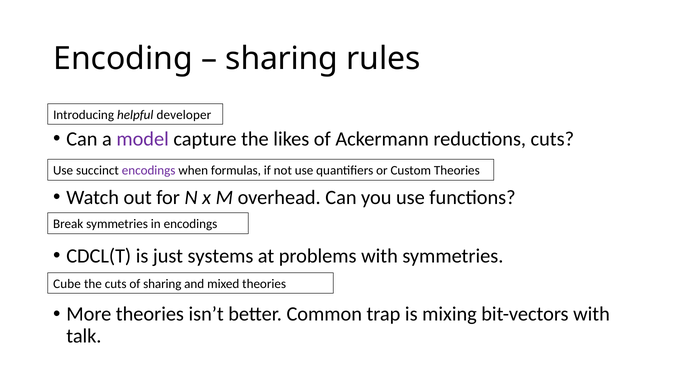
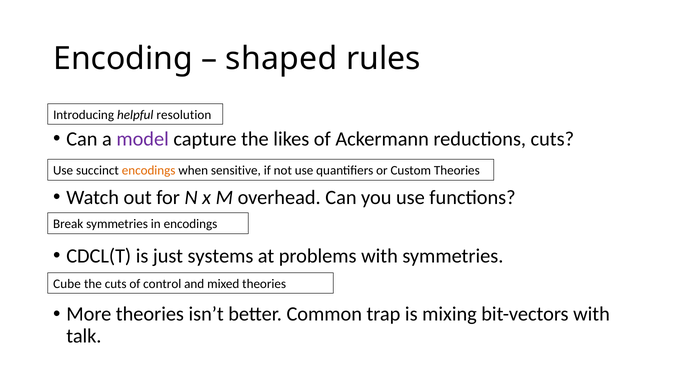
sharing: sharing -> shaped (281, 59)
developer: developer -> resolution (184, 115)
encodings colour: purple -> orange (149, 171)
formulas: formulas -> sensitive (236, 171)
of sharing: sharing -> control (162, 284)
